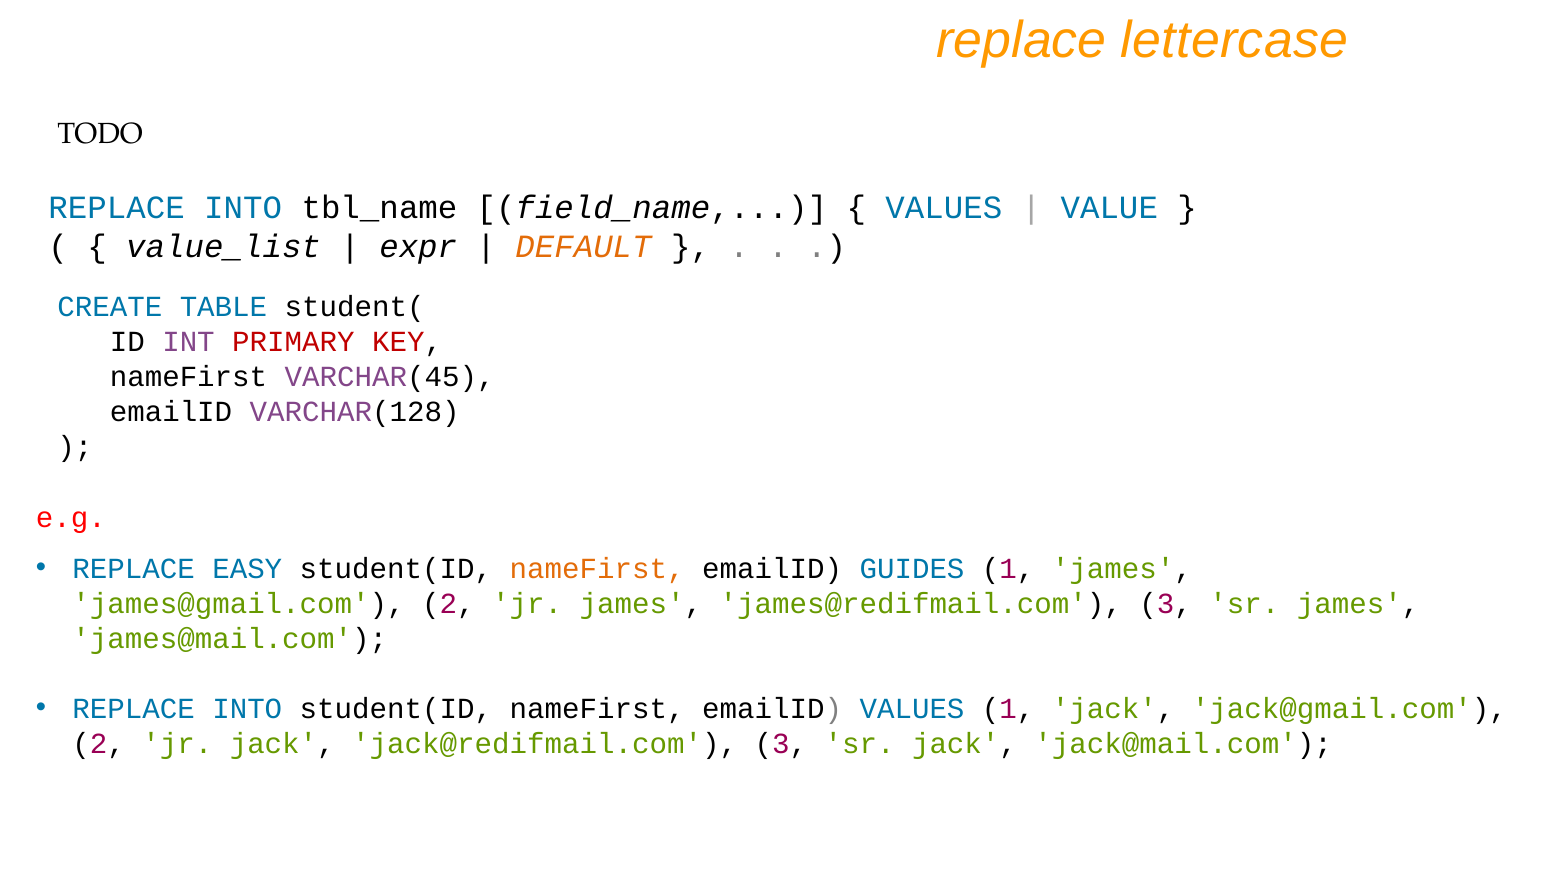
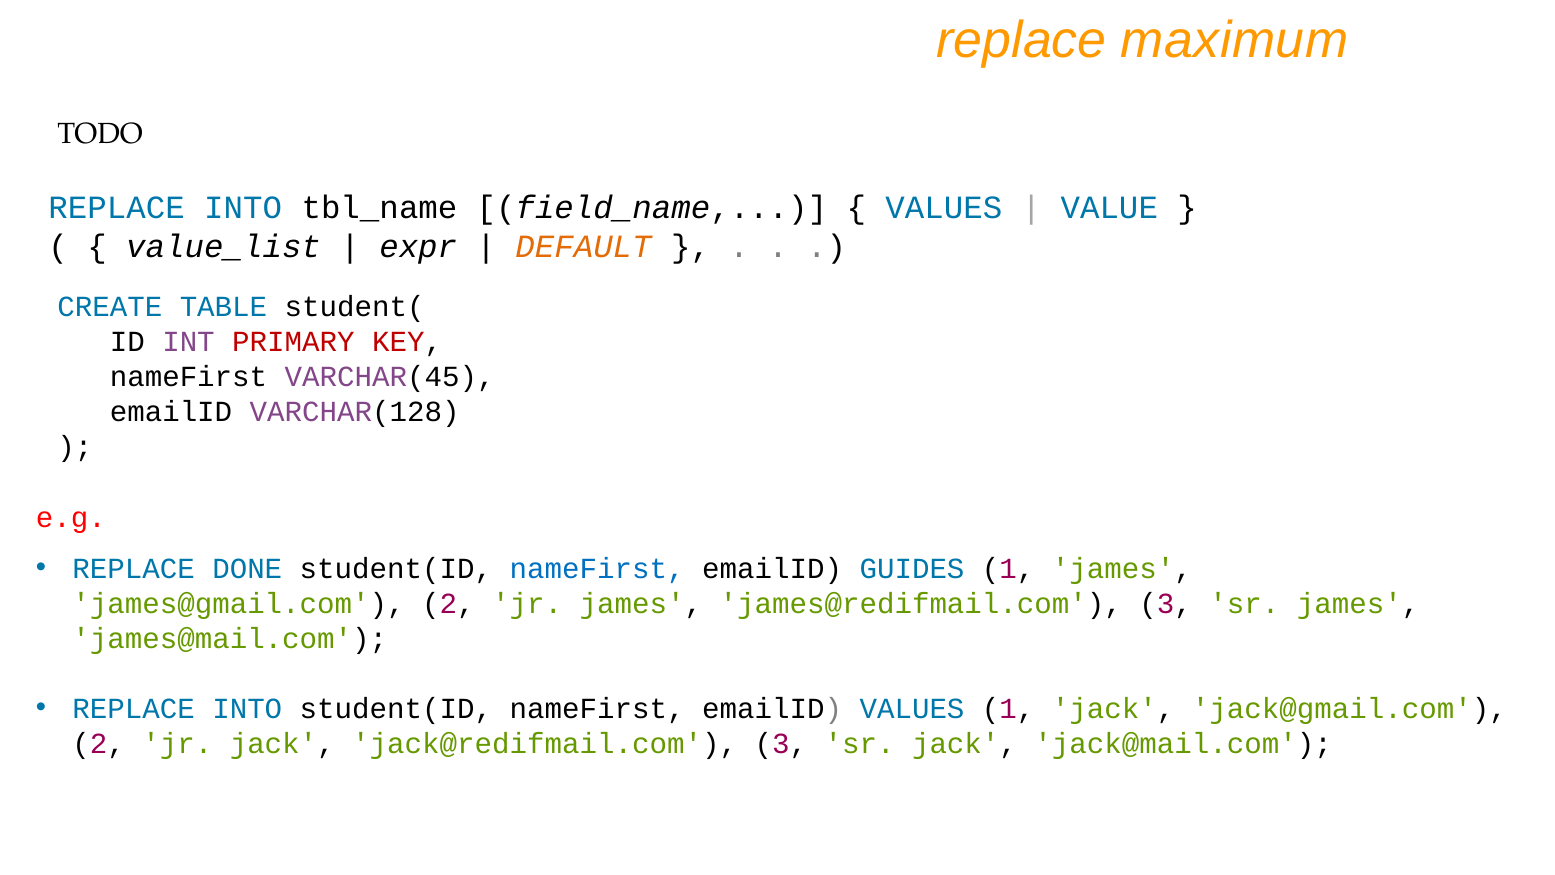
lettercase: lettercase -> maximum (1235, 40)
EASY: EASY -> DONE (247, 568)
nameFirst colour: orange -> blue (597, 568)
